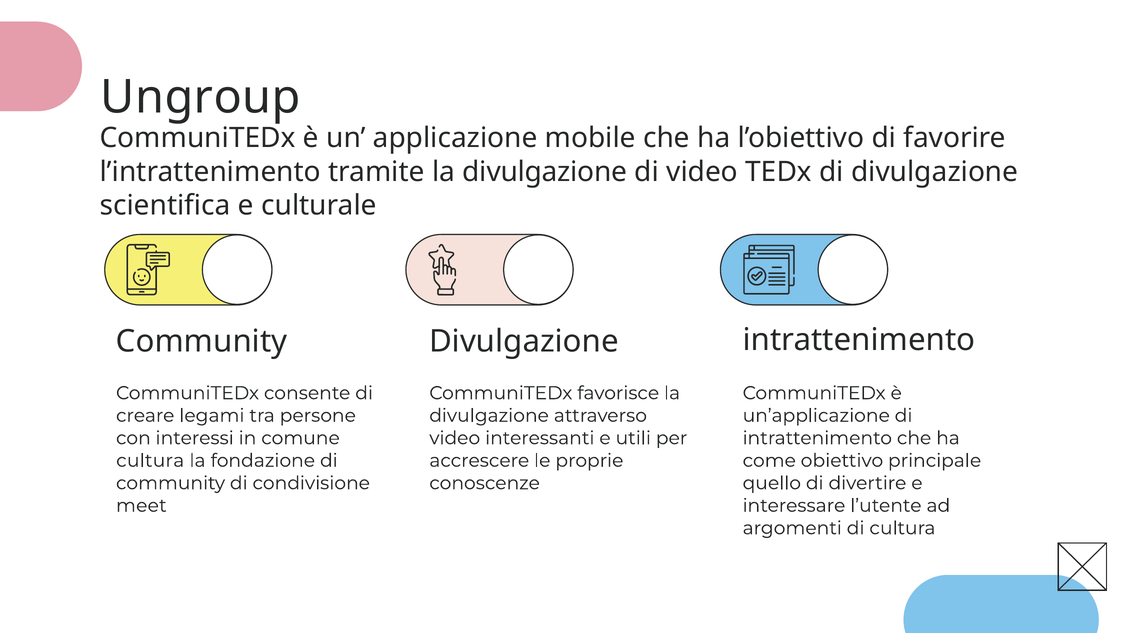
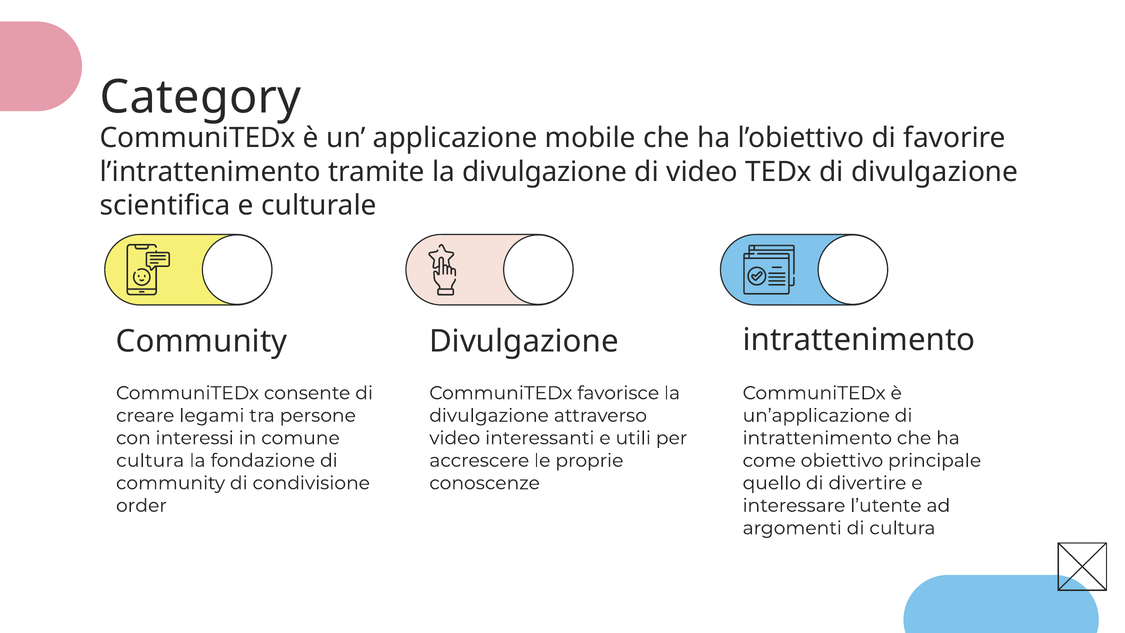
Ungroup: Ungroup -> Category (201, 97)
meet: meet -> order (141, 505)
